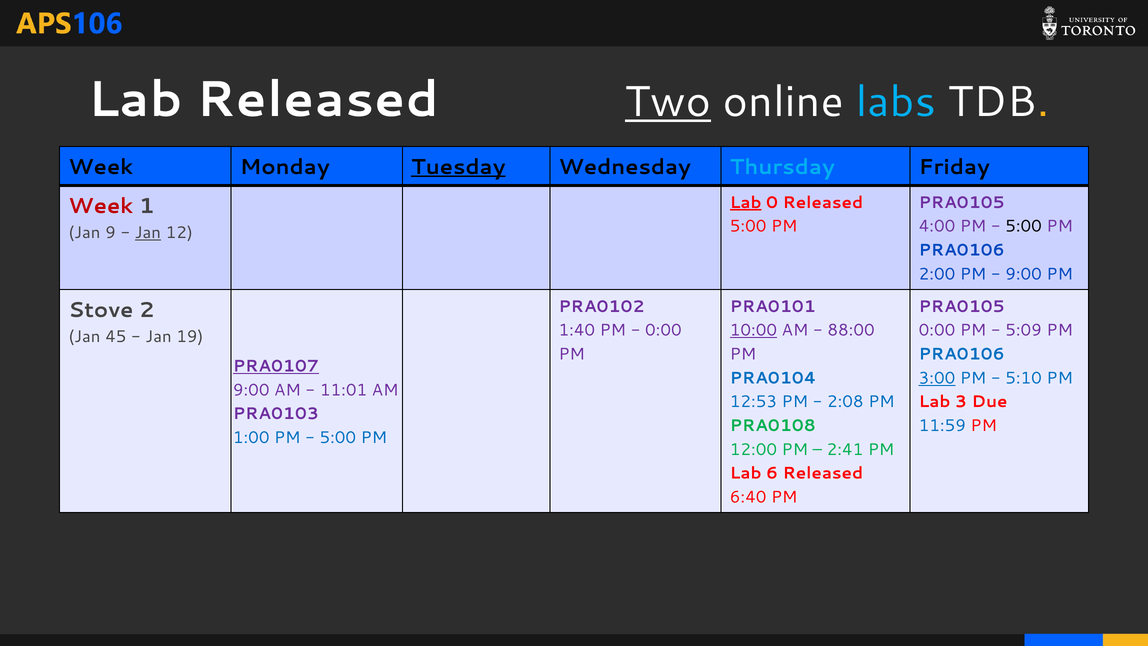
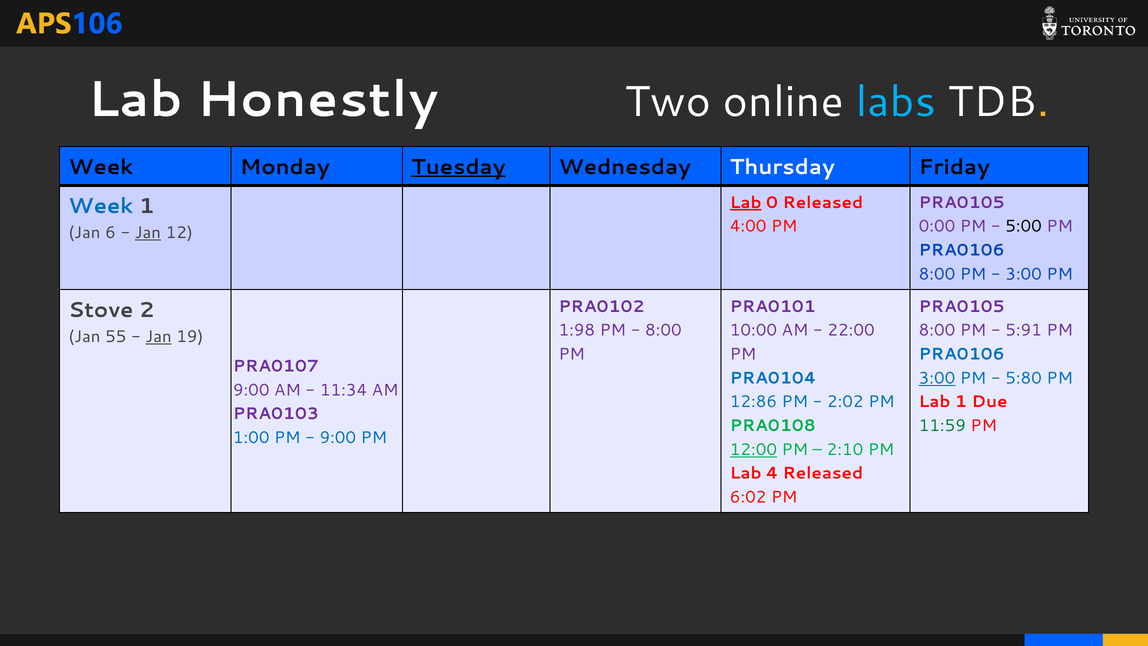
Lab Released: Released -> Honestly (317, 100)
Two underline: present -> none (668, 102)
Thursday colour: light blue -> white (782, 167)
Week colour: red -> blue (101, 206)
5:00: 5:00 -> 4:00 (748, 226)
4:00: 4:00 -> 0:00 (937, 226)
9: 9 -> 6 (110, 233)
2:00: 2:00 -> 8:00 (937, 274)
9:00: 9:00 -> 3:00 (1024, 274)
1:40: 1:40 -> 1:98 (577, 330)
0:00: 0:00 -> 8:00 (663, 330)
10:00 underline: present -> none (753, 330)
88:00: 88:00 -> 22:00 (851, 330)
0:00: 0:00 -> 8:00 (937, 330)
5:09: 5:09 -> 5:91 (1024, 330)
45: 45 -> 55 (116, 337)
Jan underline: none -> present (159, 337)
PRA0107 underline: present -> none (276, 366)
5:10: 5:10 -> 5:80 (1024, 378)
11:01: 11:01 -> 11:34 (344, 390)
12:53: 12:53 -> 12:86 (753, 402)
2:08: 2:08 -> 2:02 (845, 402)
Lab 3: 3 -> 1 (961, 402)
11:59 colour: blue -> green (942, 426)
5:00: 5:00 -> 9:00 (338, 438)
12:00 underline: none -> present (753, 449)
2:41: 2:41 -> 2:10 (845, 449)
6: 6 -> 4 (772, 473)
6:40: 6:40 -> 6:02 (748, 497)
